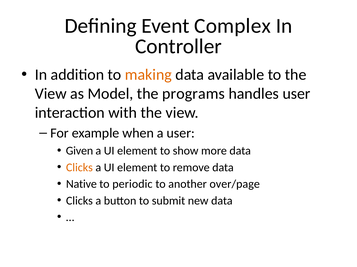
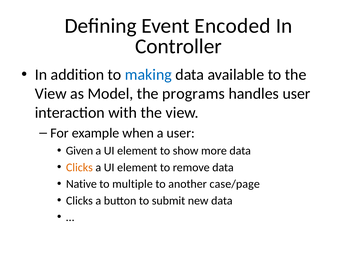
Complex: Complex -> Encoded (233, 26)
making colour: orange -> blue (148, 75)
periodic: periodic -> multiple (132, 185)
over/page: over/page -> case/page (235, 185)
